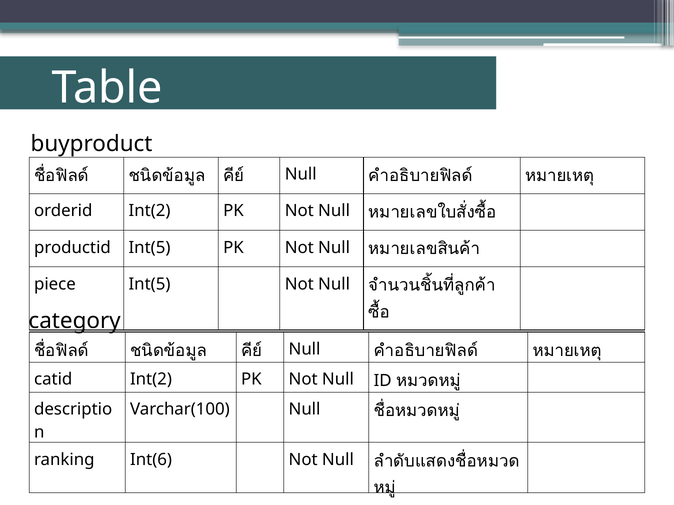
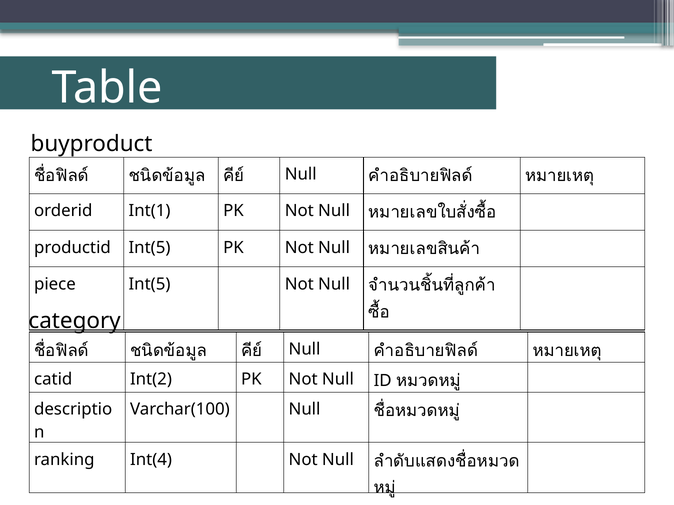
orderid Int(2: Int(2 -> Int(1 (150, 211)
Int(6: Int(6 -> Int(4 (151, 460)
